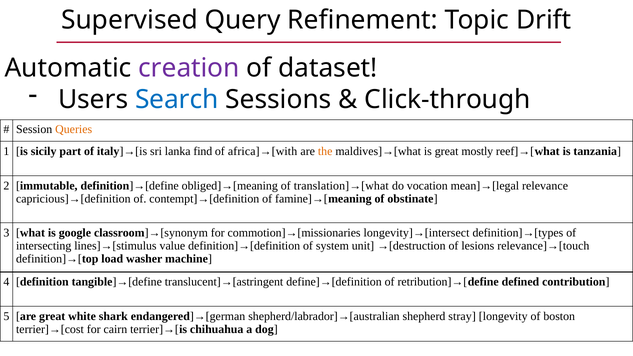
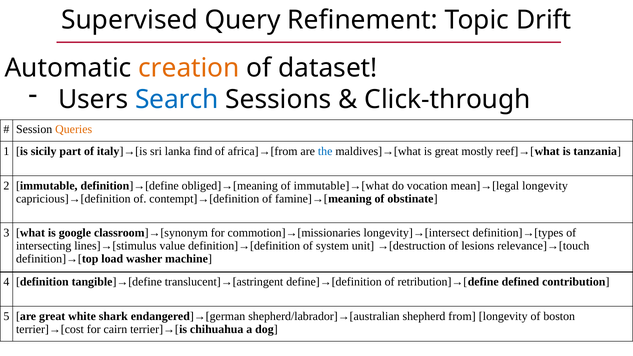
creation colour: purple -> orange (189, 68)
africa]→[with: africa]→[with -> africa]→[from (263, 151)
the colour: orange -> blue (325, 151)
translation]→[what: translation]→[what -> immutable]→[what (341, 186)
mean]→[legal relevance: relevance -> longevity (545, 186)
stray: stray -> from (462, 316)
